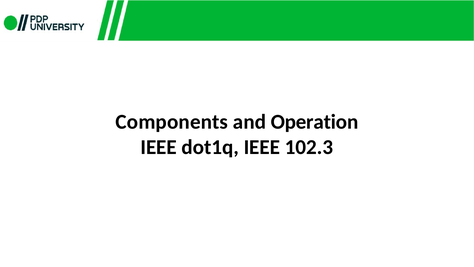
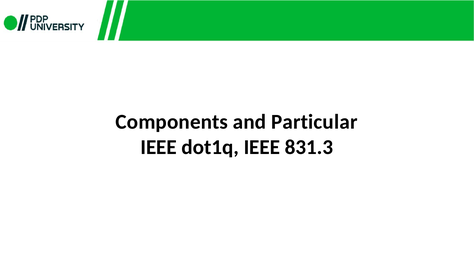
Operation: Operation -> Particular (314, 122)
102.3: 102.3 -> 831.3 (309, 147)
